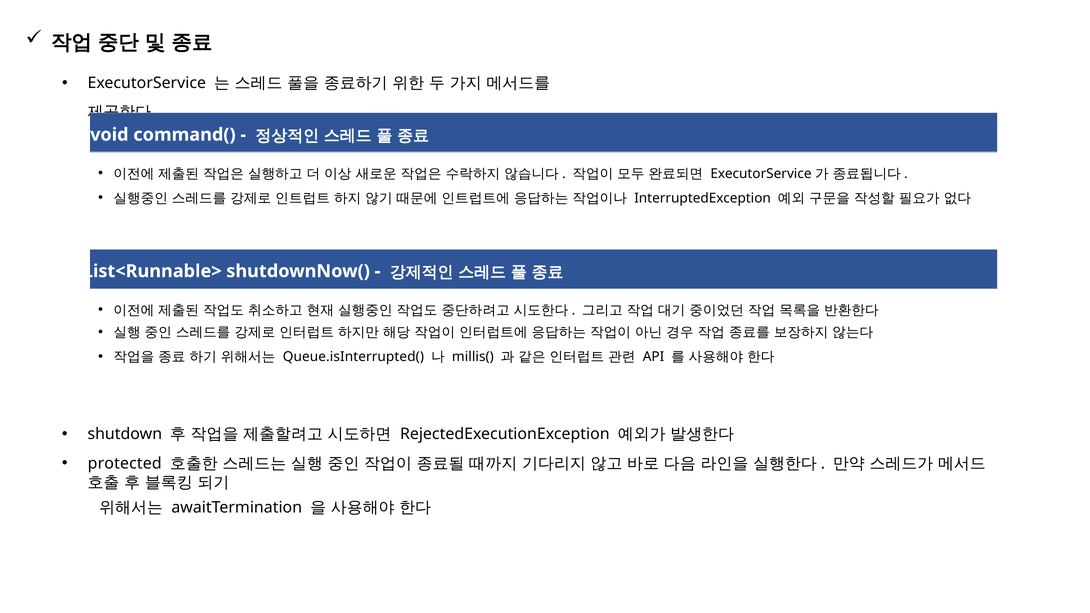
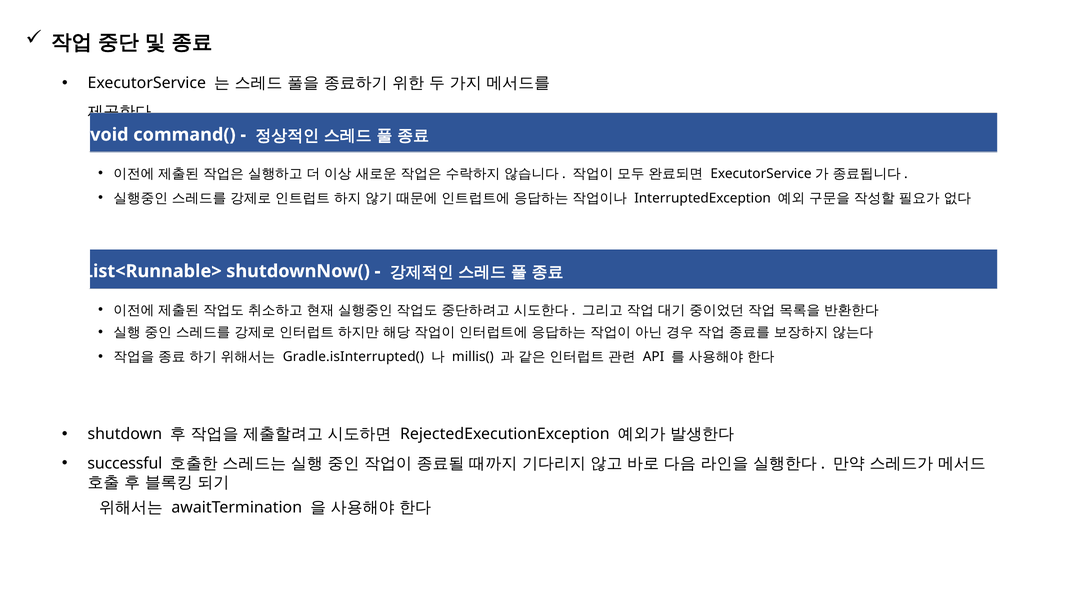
Queue.isInterrupted(: Queue.isInterrupted( -> Gradle.isInterrupted( (353, 357)
protected: protected -> successful (125, 464)
